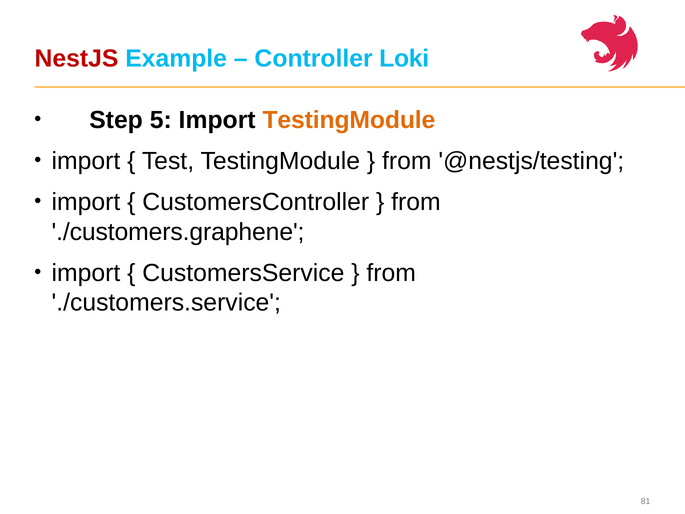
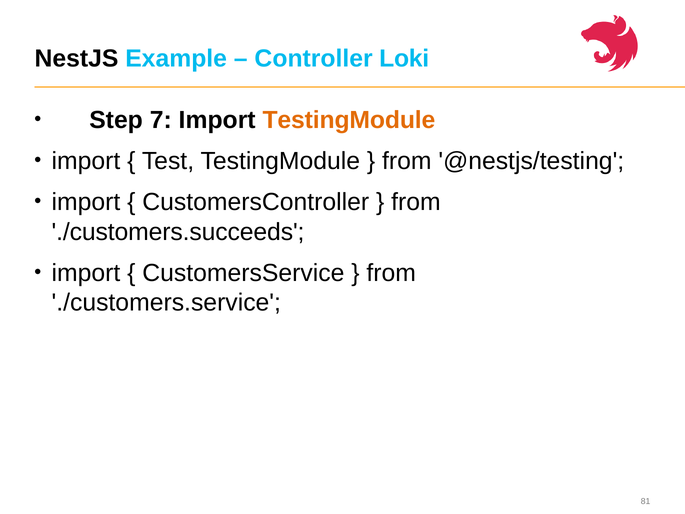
NestJS colour: red -> black (76, 58)
5: 5 -> 7 (161, 120)
./customers.graphene: ./customers.graphene -> ./customers.succeeds (178, 232)
